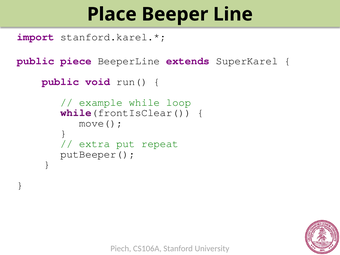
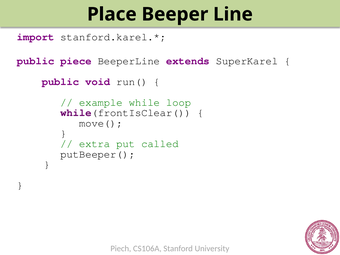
repeat: repeat -> called (160, 144)
